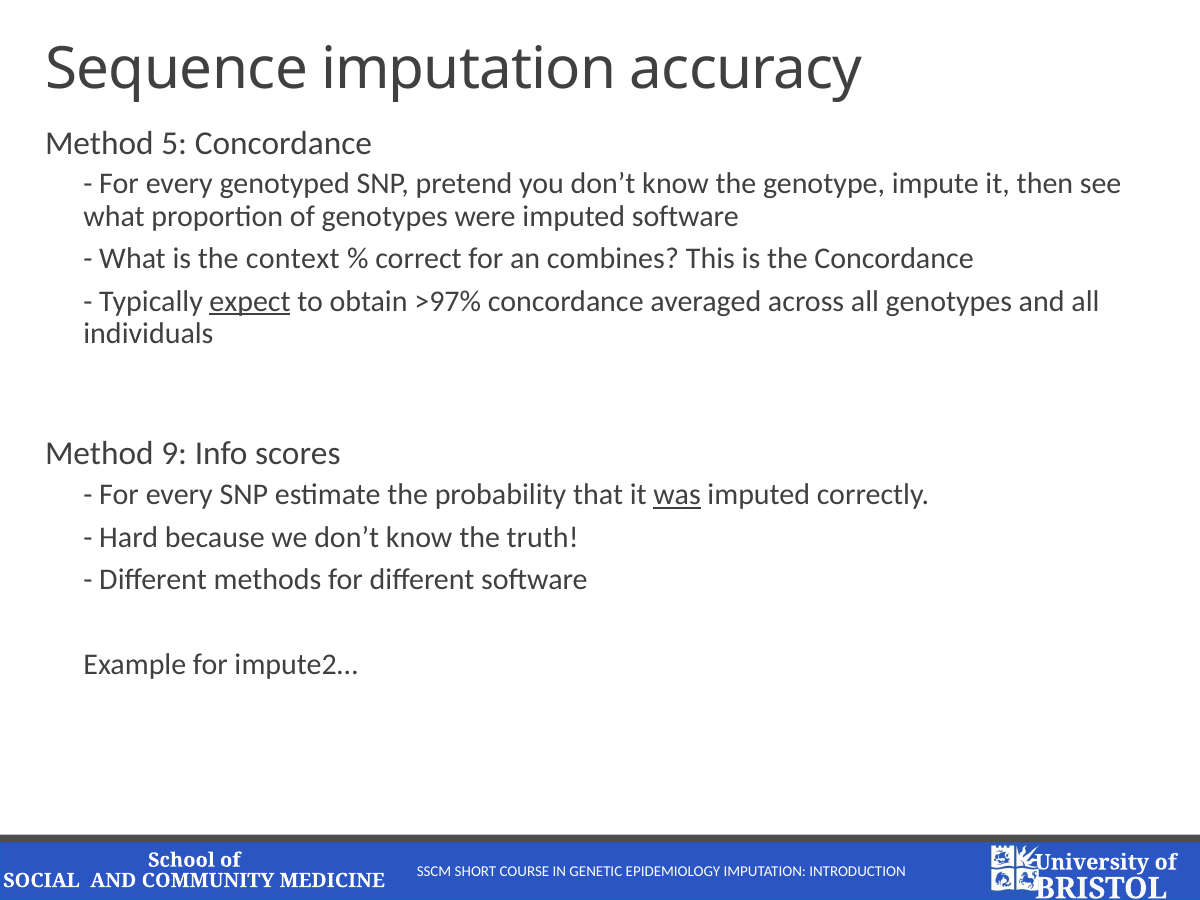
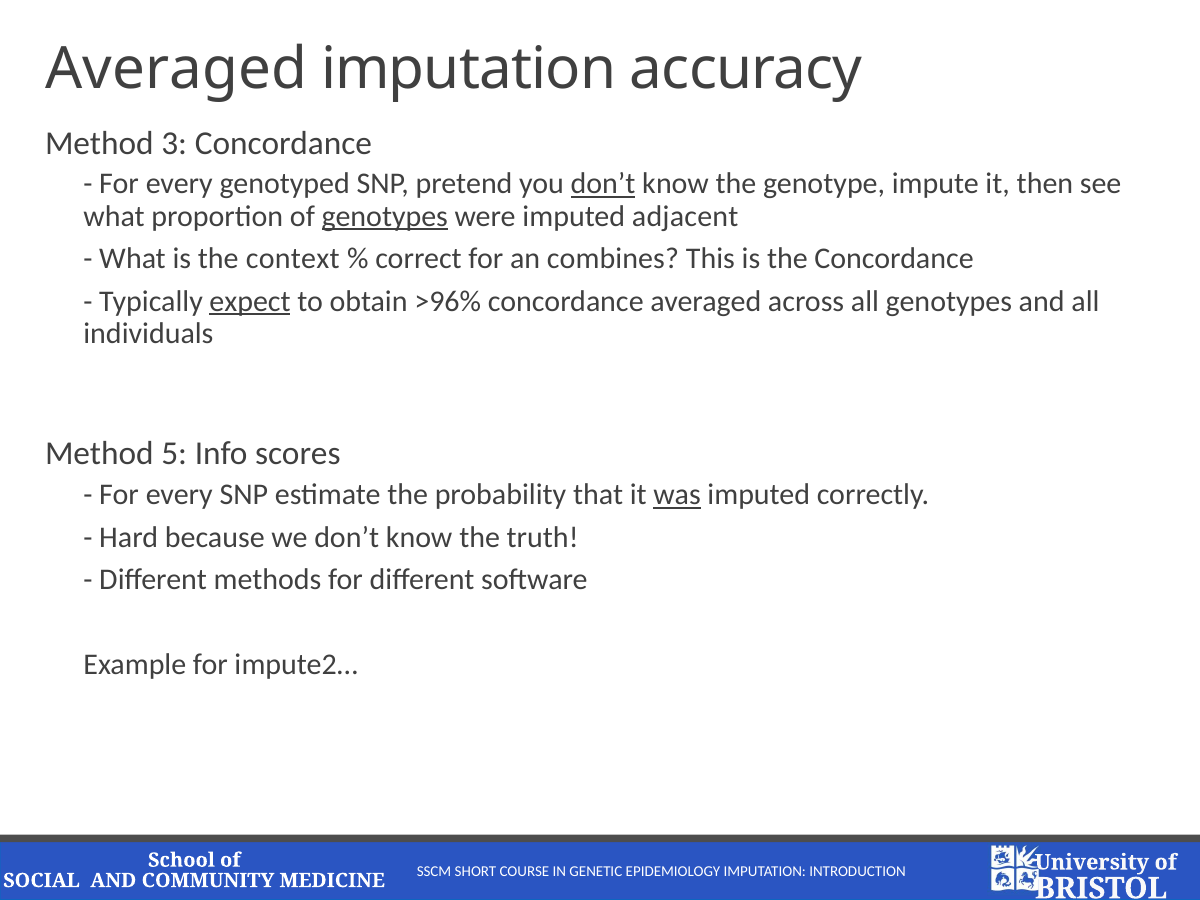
Sequence: Sequence -> Averaged (176, 69)
5: 5 -> 3 (174, 143)
don’t underline: none -> present (603, 184)
genotypes underline: none -> present (385, 216)
imputed software: software -> adjacent (685, 216)
>97%: >97% -> >96% (448, 301)
9: 9 -> 5 (174, 454)
